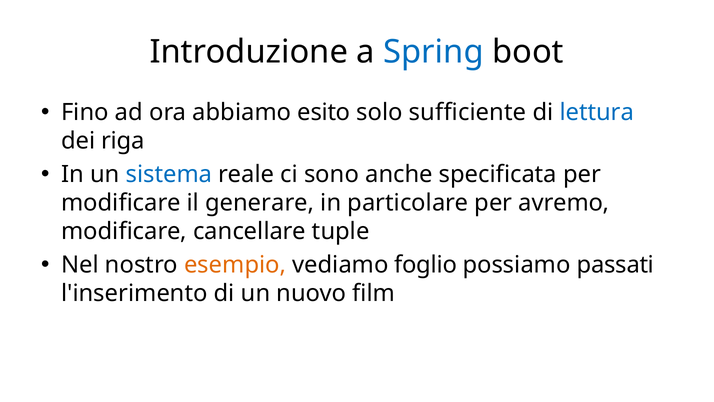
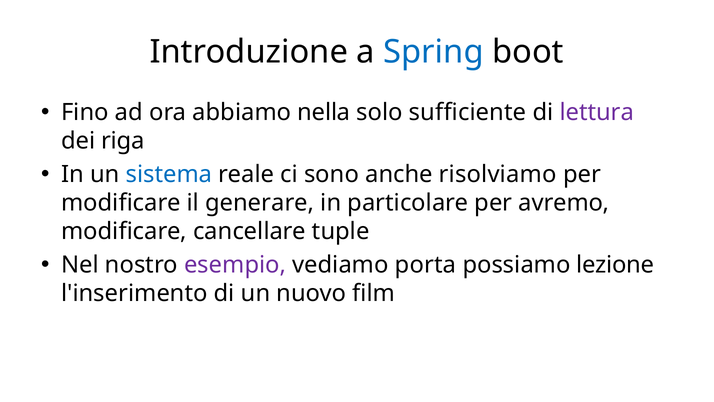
esito: esito -> nella (324, 112)
lettura colour: blue -> purple (597, 112)
specificata: specificata -> risolviamo (498, 174)
esempio colour: orange -> purple (235, 265)
foglio: foglio -> porta (426, 265)
passati: passati -> lezione (615, 265)
